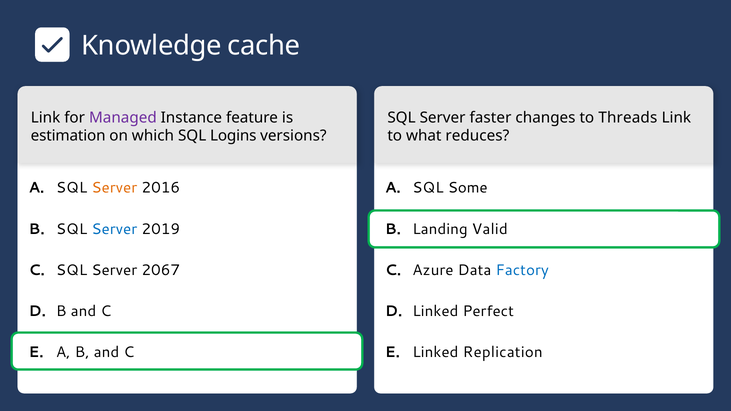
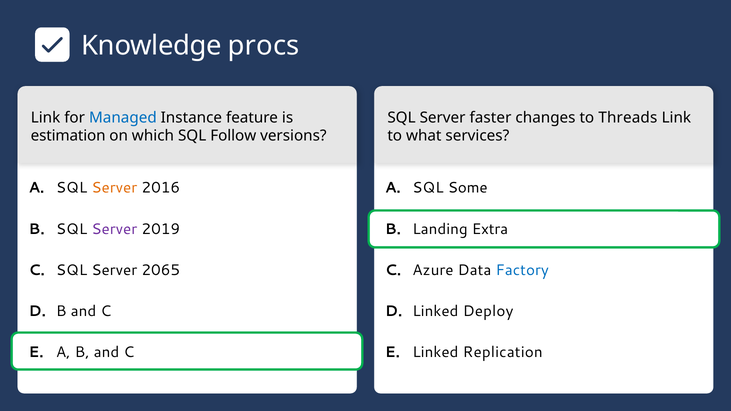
cache: cache -> procs (264, 46)
Managed colour: purple -> blue (123, 118)
Logins: Logins -> Follow (233, 136)
reduces: reduces -> services (477, 136)
Server colour: blue -> purple (114, 229)
Valid: Valid -> Extra (490, 229)
2067: 2067 -> 2065 (161, 270)
Perfect: Perfect -> Deploy (488, 311)
